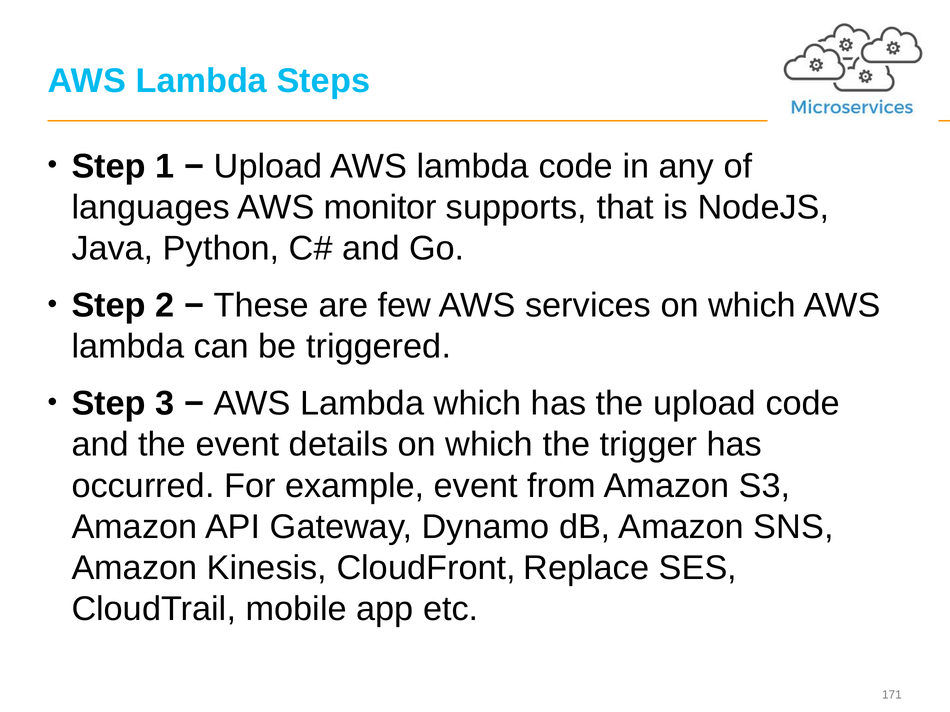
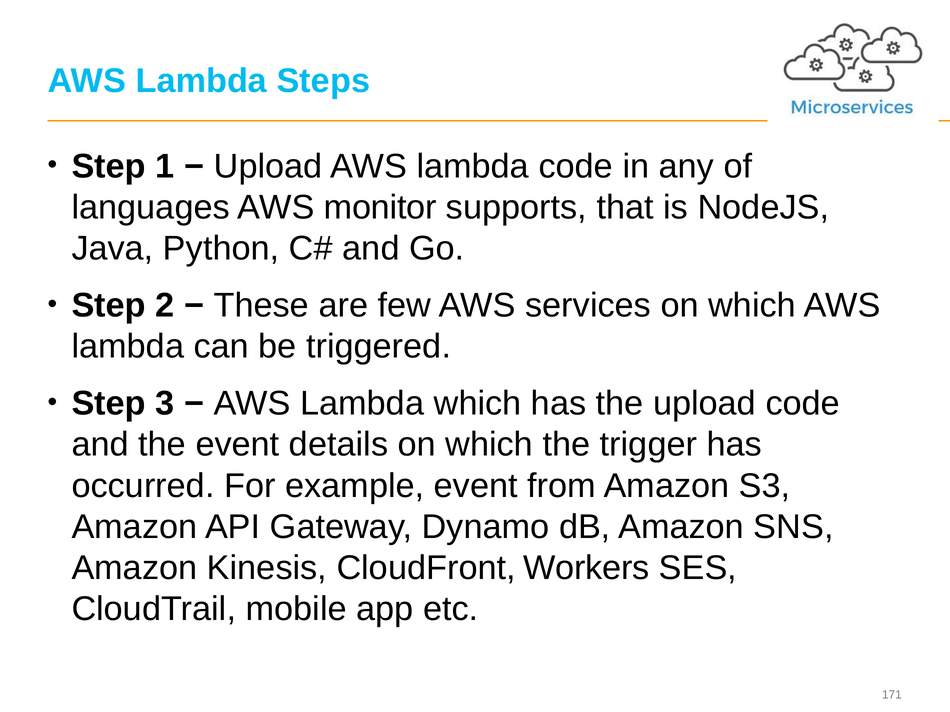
Replace: Replace -> Workers (586, 568)
